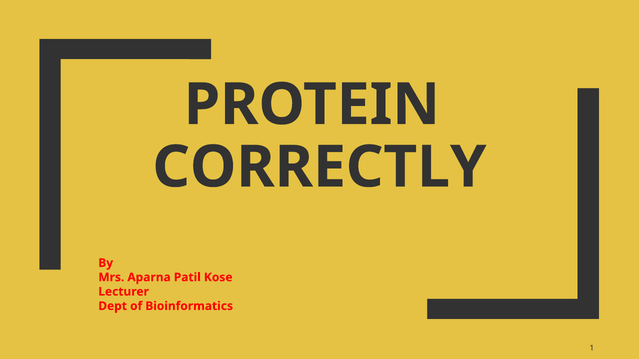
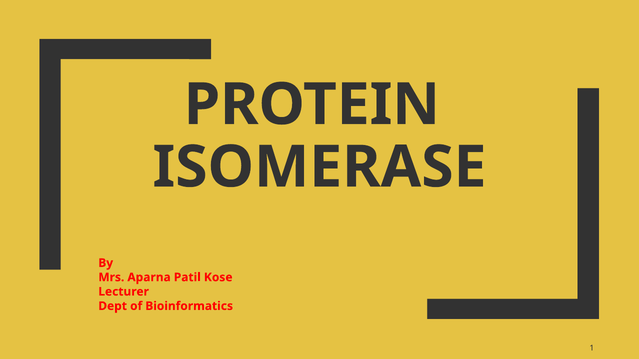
CORRECTLY: CORRECTLY -> ISOMERASE (319, 167)
